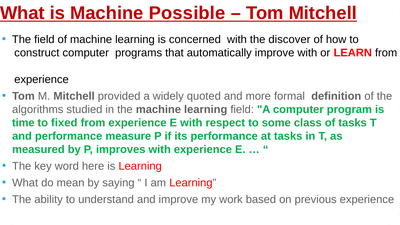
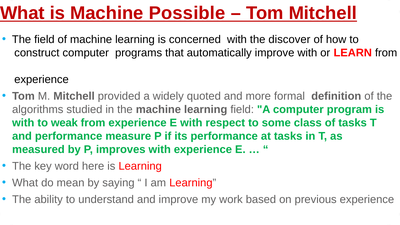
time: time -> with (23, 123)
fixed: fixed -> weak (64, 123)
